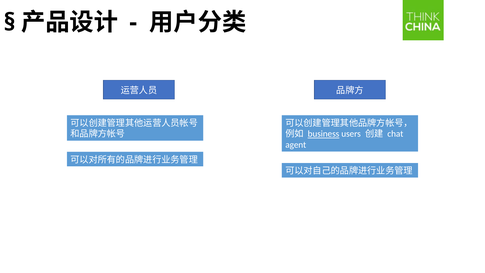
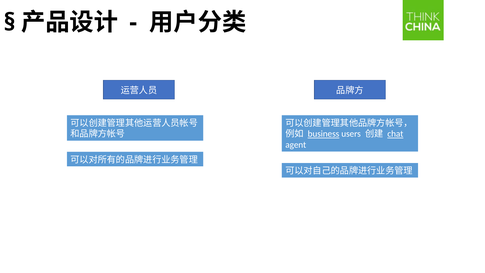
chat underline: none -> present (395, 134)
